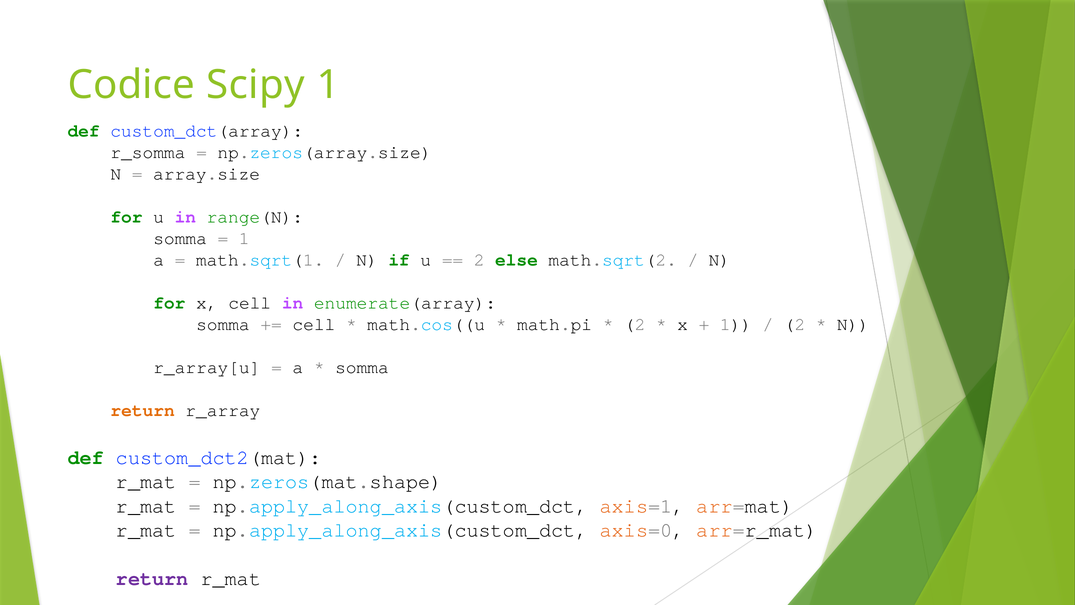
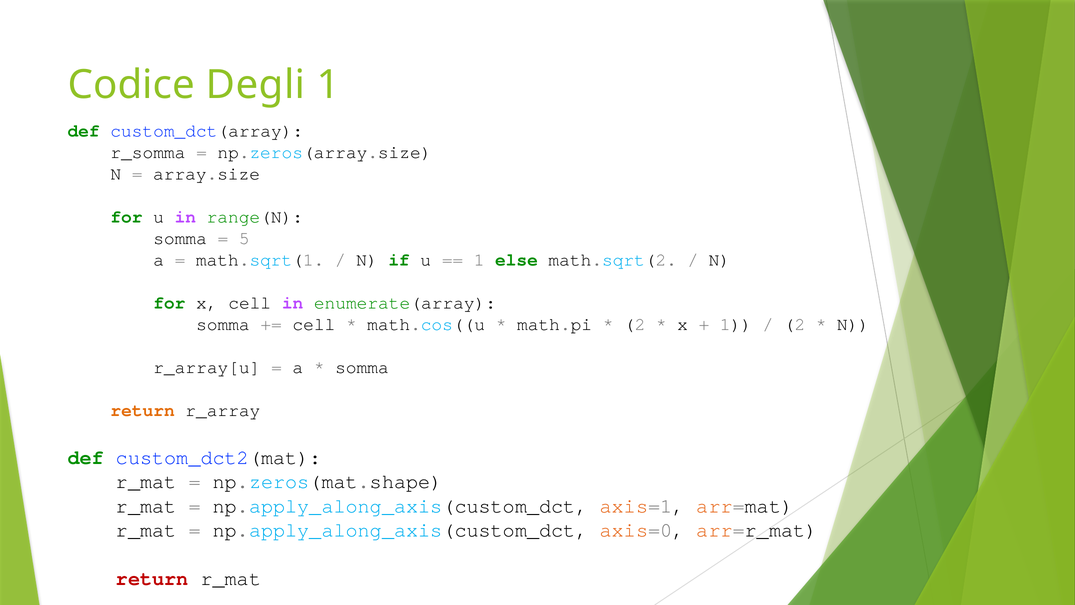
Scipy: Scipy -> Degli (256, 85)
1: 1 -> 5 (244, 238)
2: 2 -> 1 (479, 260)
return colour: purple -> red (152, 578)
